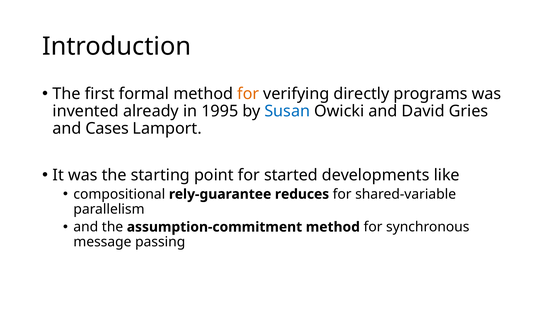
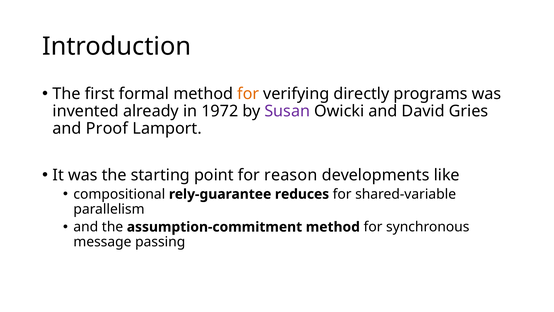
1995: 1995 -> 1972 (220, 111)
Susan colour: blue -> purple (287, 111)
Cases: Cases -> Proof (107, 128)
started: started -> reason (291, 175)
